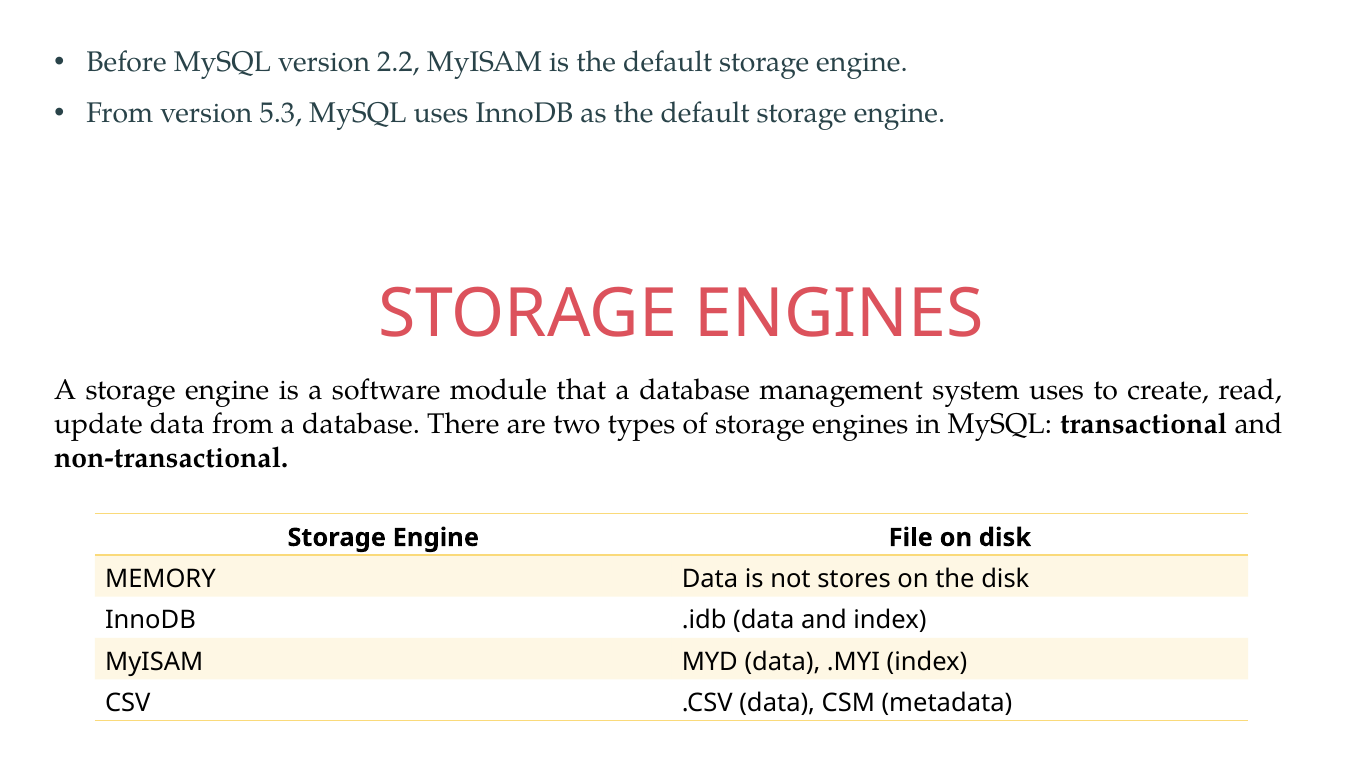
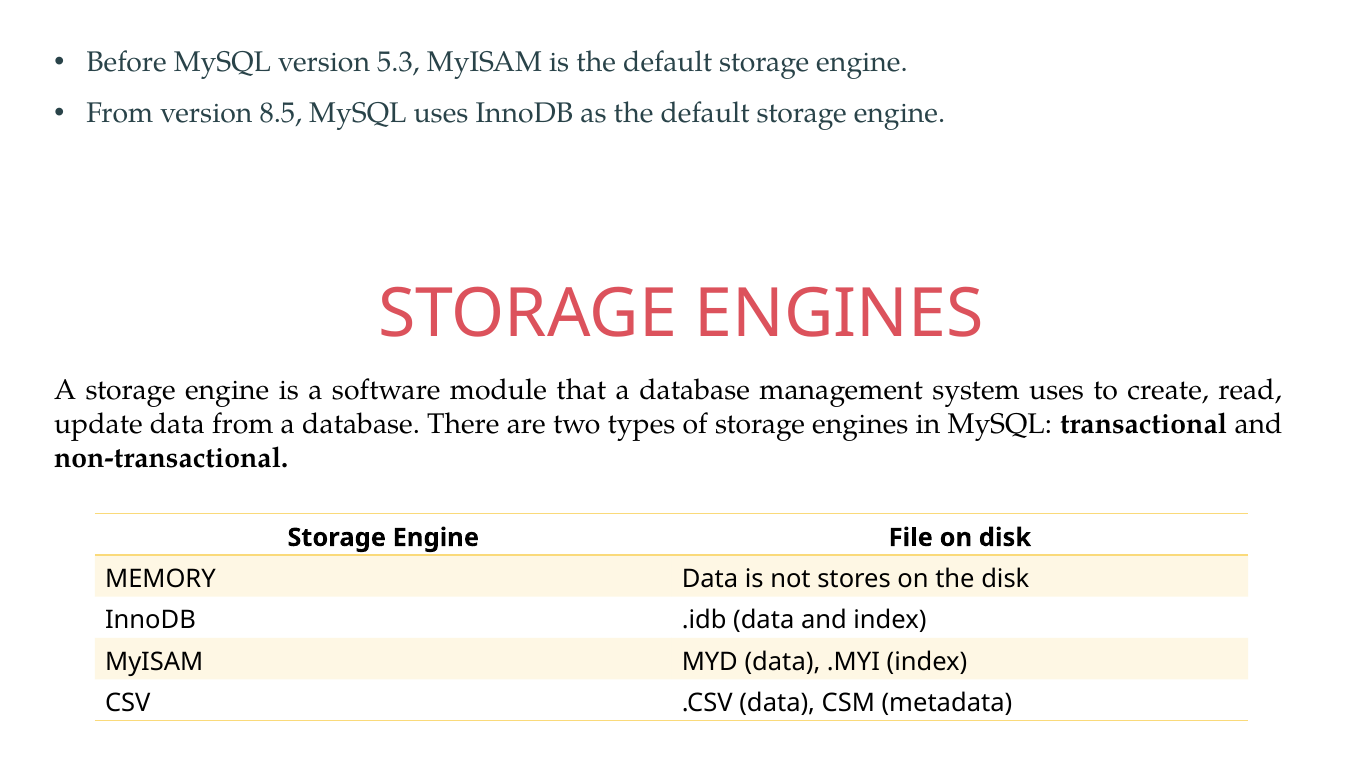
2.2: 2.2 -> 5.3 (399, 62)
5.3: 5.3 -> 8.5 (281, 113)
